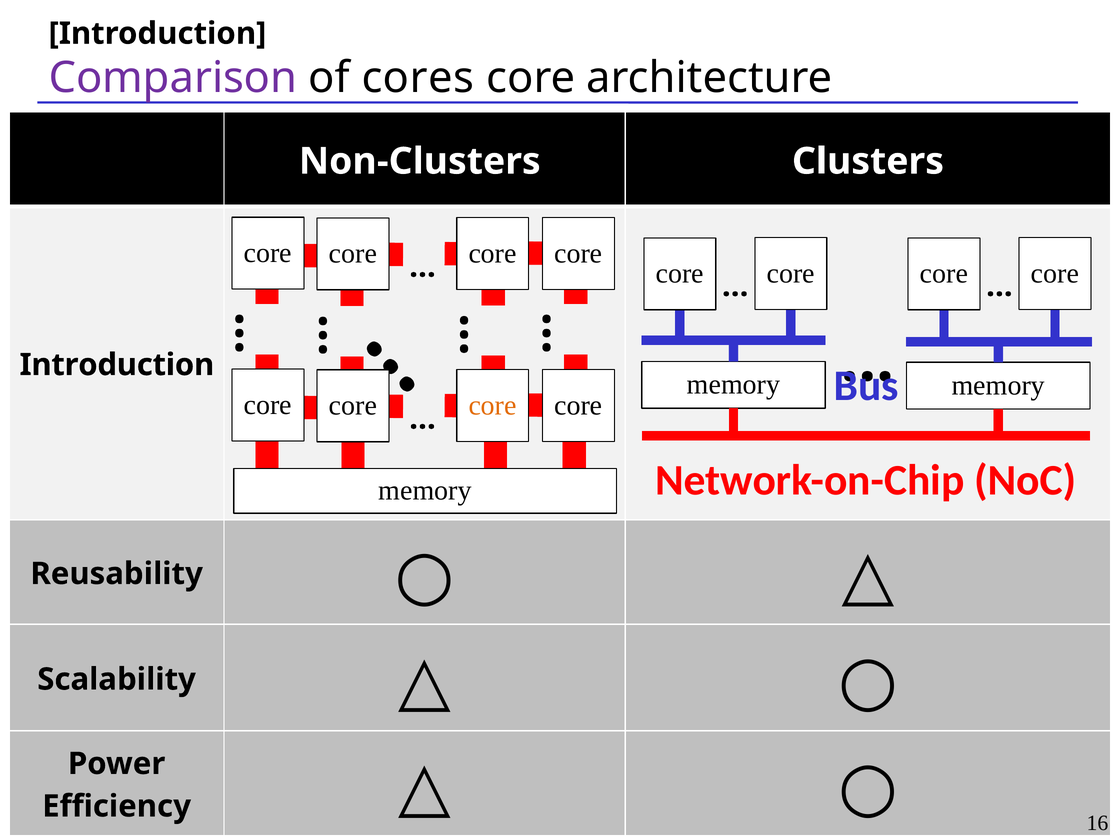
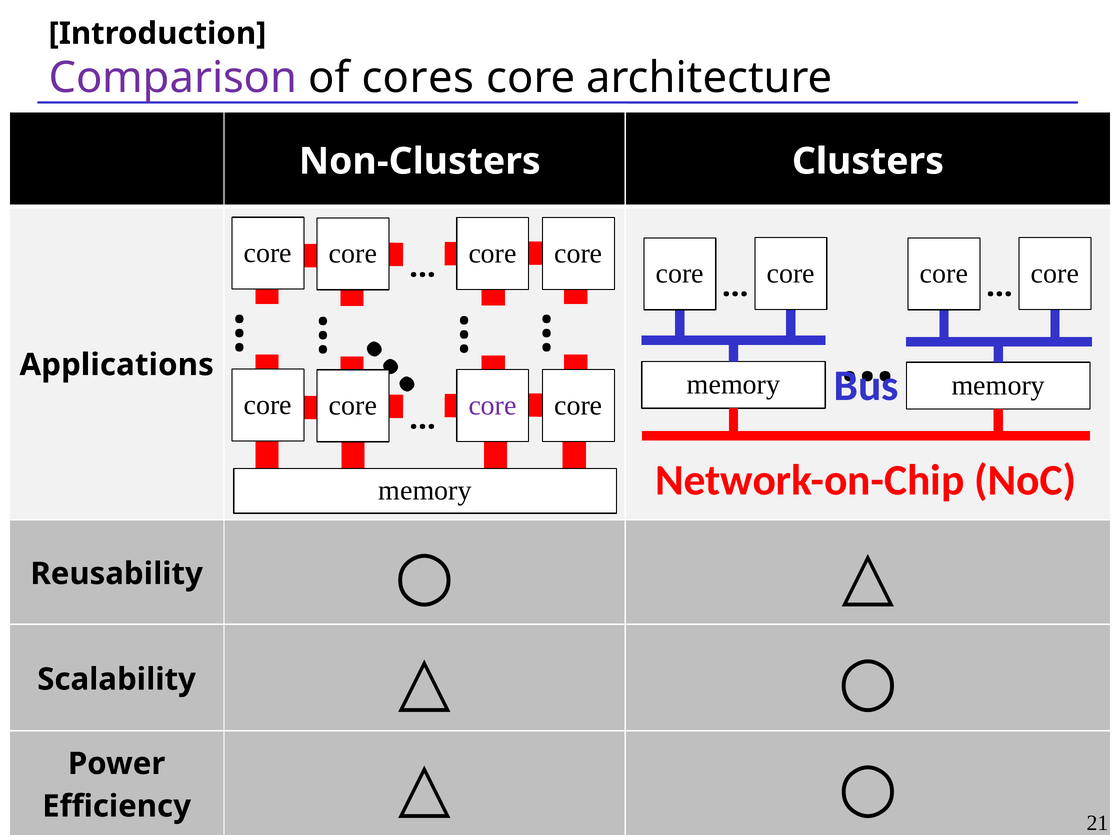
Introduction: Introduction -> Applications (117, 365)
core colour: orange -> purple (493, 405)
16: 16 -> 21 (1098, 823)
